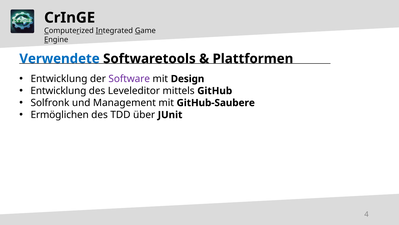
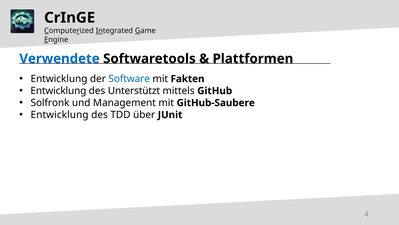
Software colour: purple -> blue (129, 79)
Design: Design -> Fakten (188, 79)
Leveleditor: Leveleditor -> Unterstützt (134, 91)
Ermöglichen: Ermöglichen -> Entwicklung (60, 115)
